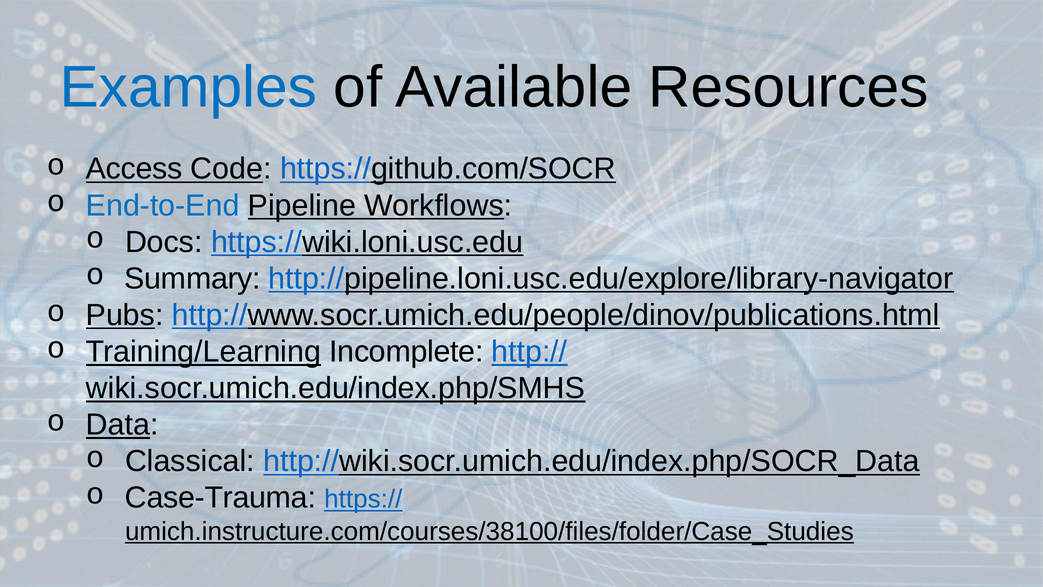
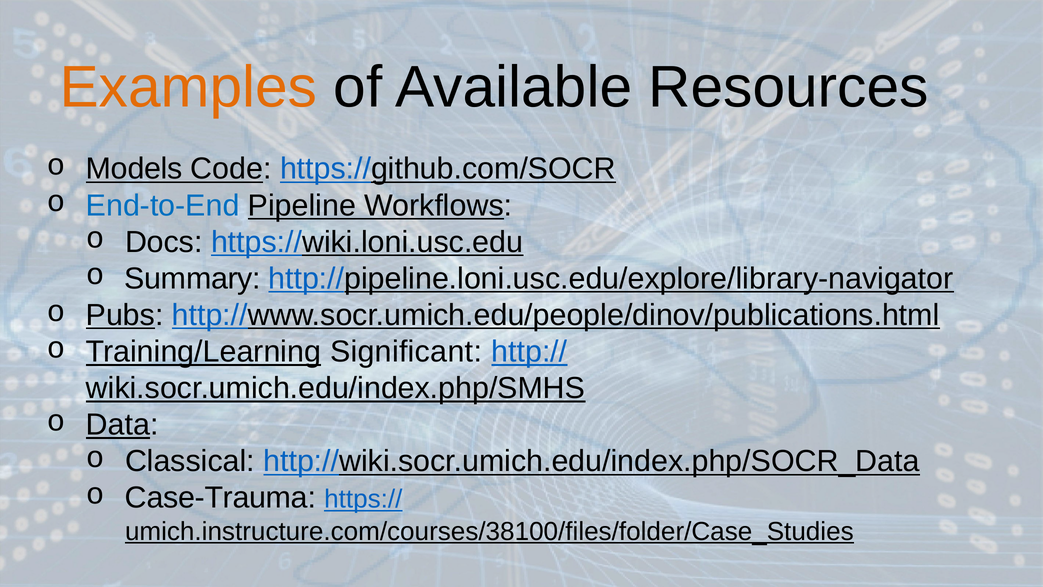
Examples colour: blue -> orange (188, 88)
Access: Access -> Models (134, 169)
Incomplete: Incomplete -> Significant (406, 351)
